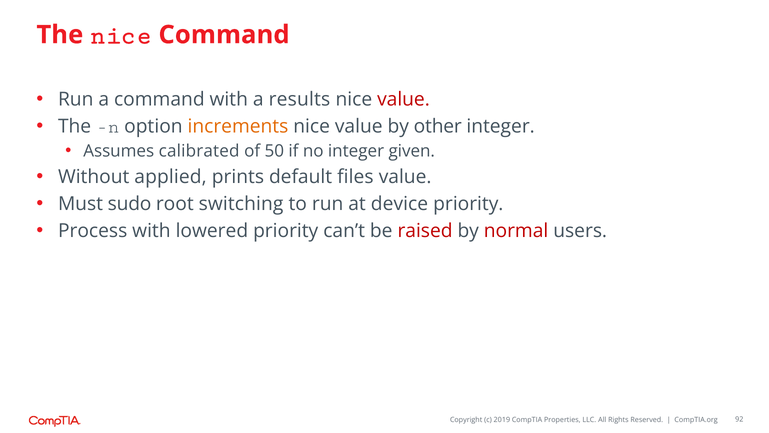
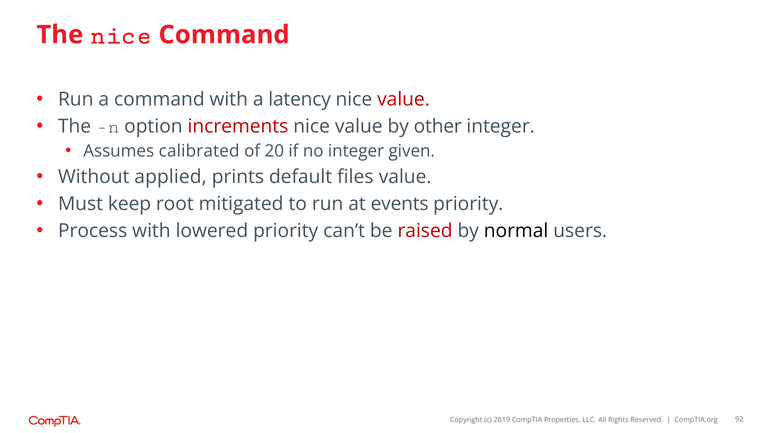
results: results -> latency (300, 99)
increments colour: orange -> red (238, 126)
50: 50 -> 20 (274, 151)
sudo: sudo -> keep (130, 204)
switching: switching -> mitigated (241, 204)
device: device -> events (400, 204)
normal colour: red -> black (516, 231)
